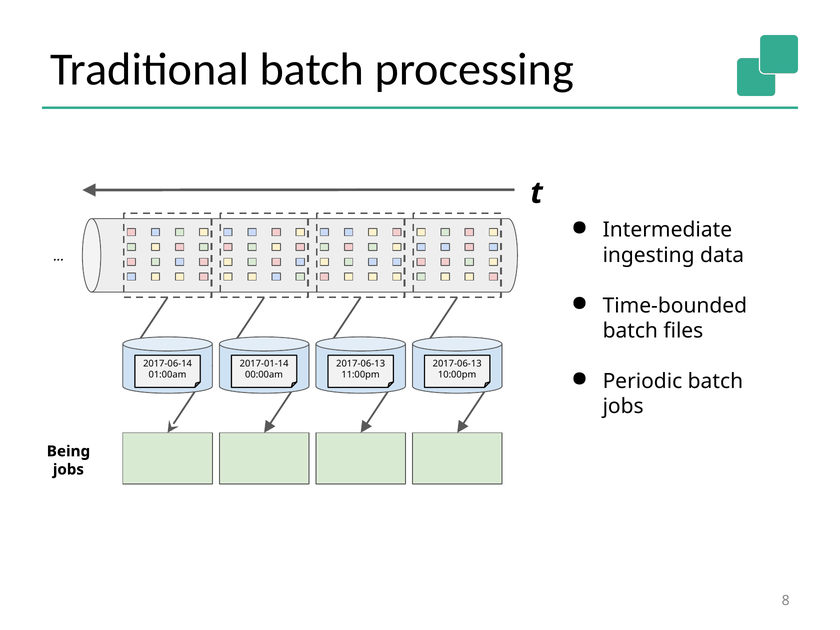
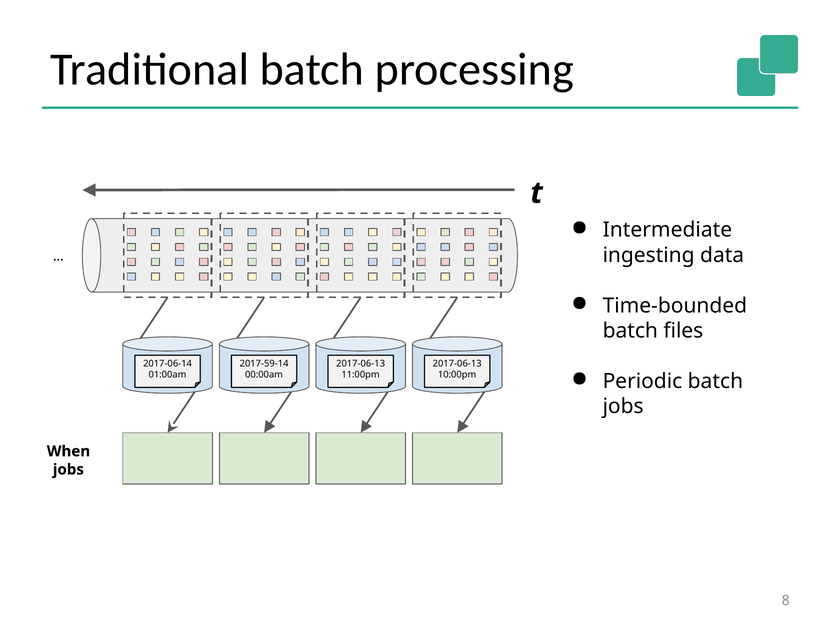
2017-01-14: 2017-01-14 -> 2017-59-14 (264, 364)
Being: Being -> When (69, 451)
